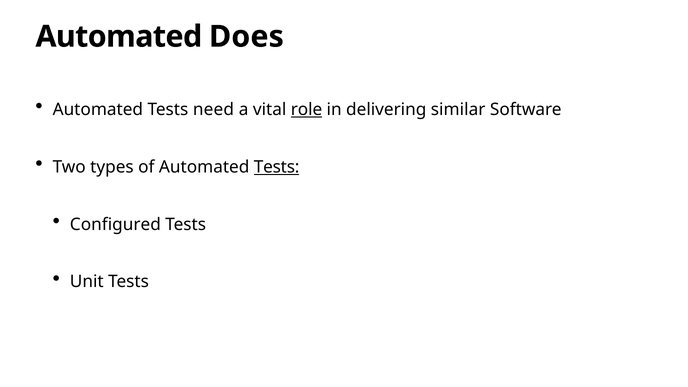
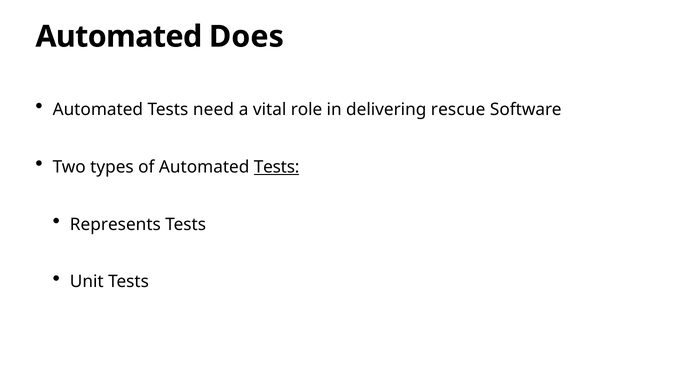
role underline: present -> none (307, 110)
similar: similar -> rescue (458, 110)
Configured: Configured -> Represents (115, 224)
